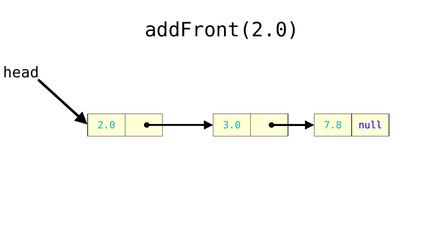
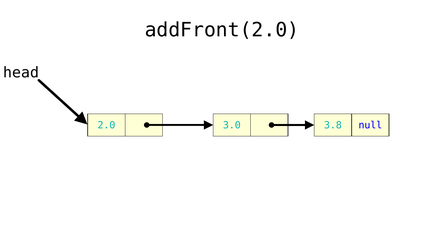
7.8: 7.8 -> 3.8 (333, 125)
